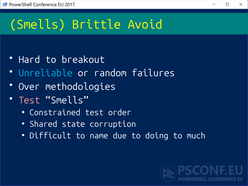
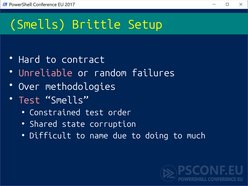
Avoid: Avoid -> Setup (145, 25)
breakout: breakout -> contract (83, 60)
Unreliable colour: light blue -> pink (46, 73)
